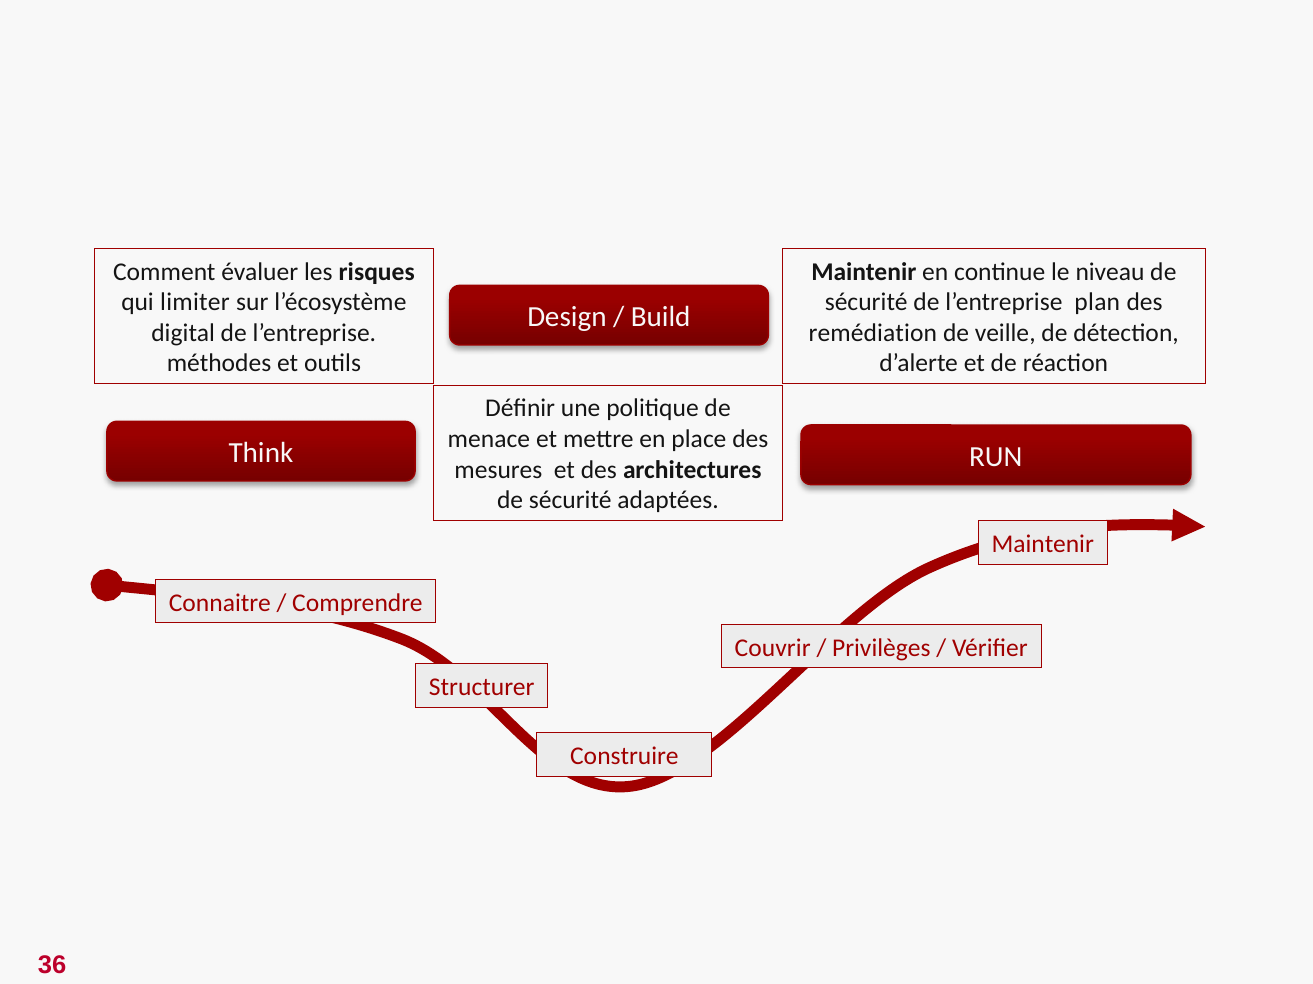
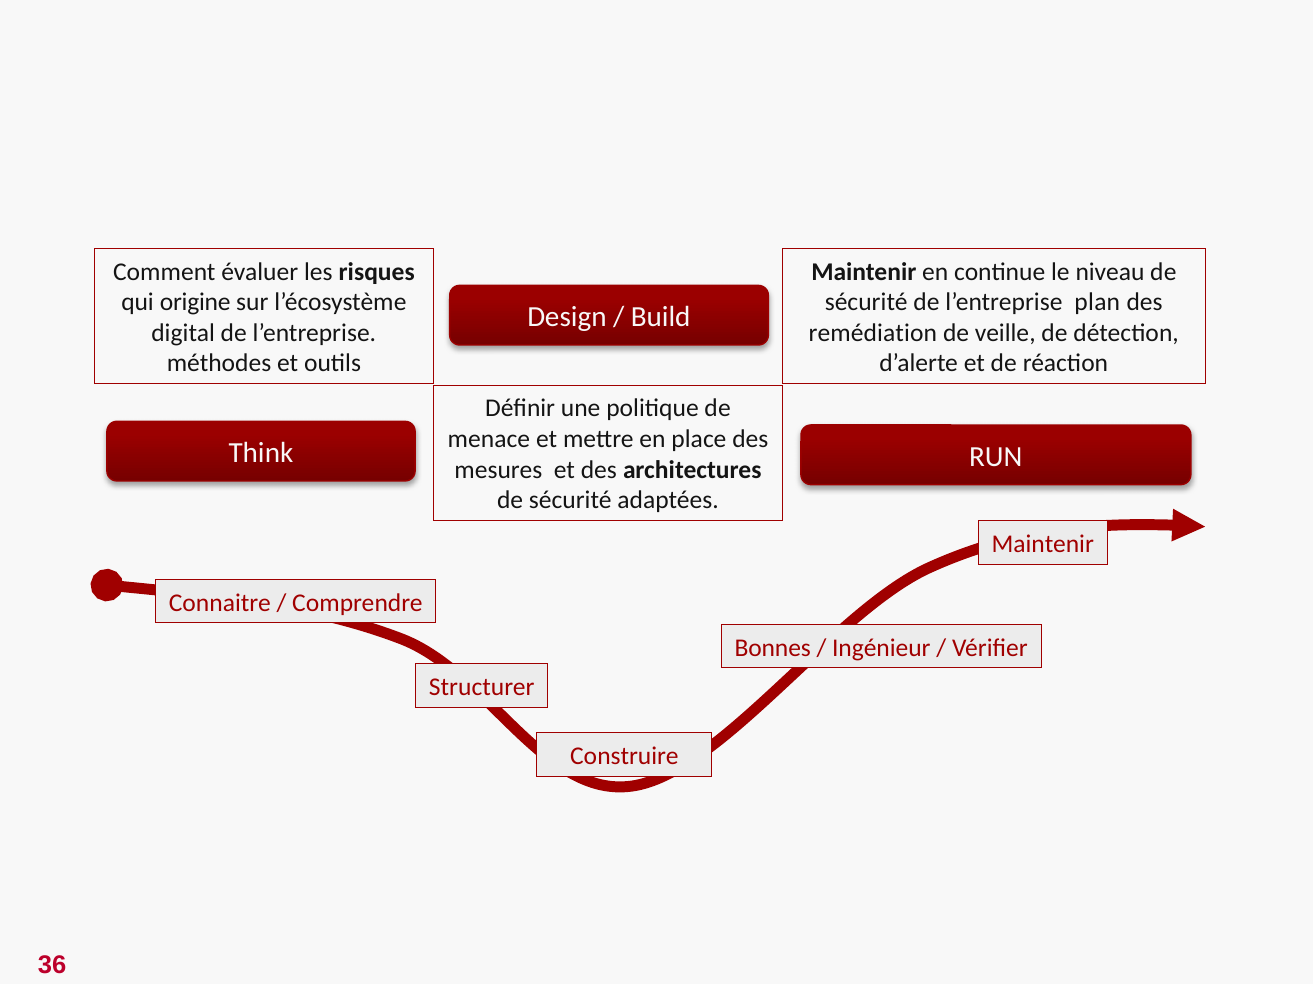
limiter: limiter -> origine (195, 303)
Couvrir: Couvrir -> Bonnes (773, 648)
Privilèges: Privilèges -> Ingénieur (881, 648)
